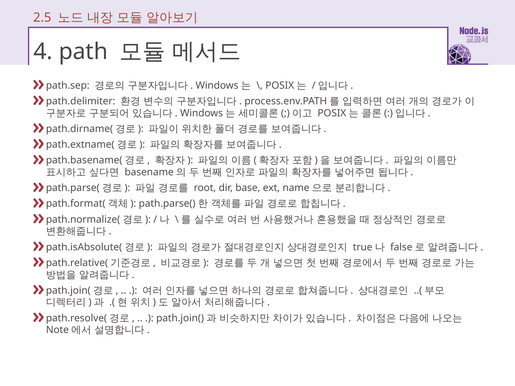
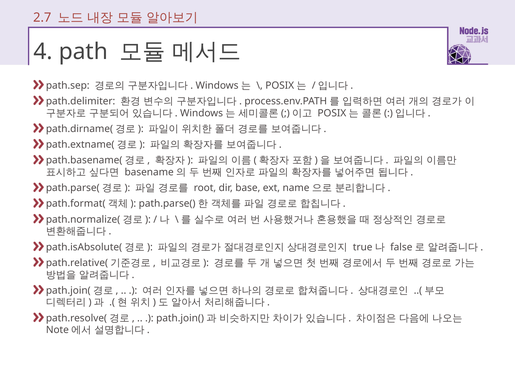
2.5: 2.5 -> 2.7 (42, 18)
